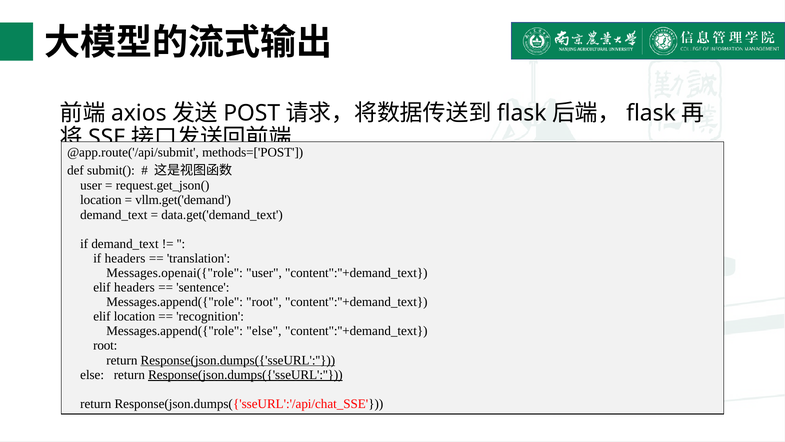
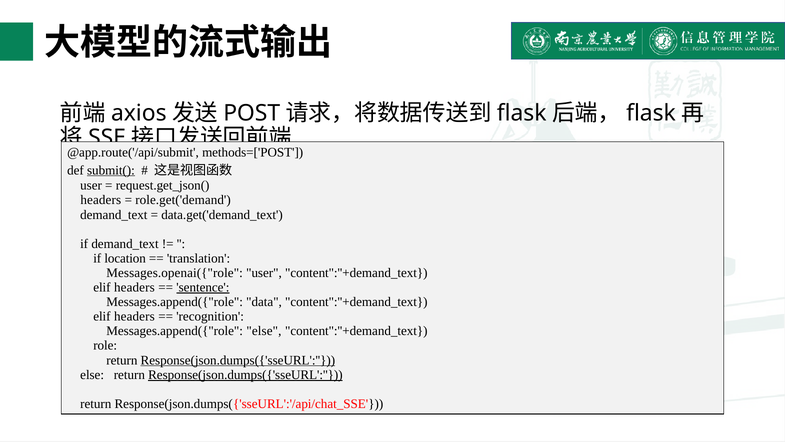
submit( underline: none -> present (111, 170)
location: location -> headers (101, 200)
vllm.get('demand: vllm.get('demand -> role.get('demand (183, 200)
if headers: headers -> location (125, 258)
sentence underline: none -> present (203, 287)
Messages.append({"role root: root -> data (264, 302)
location: location -> headers (134, 316)
root: root -> role (105, 345)
